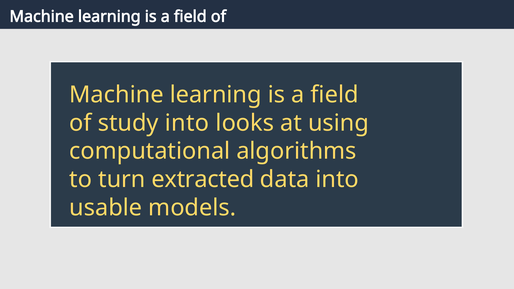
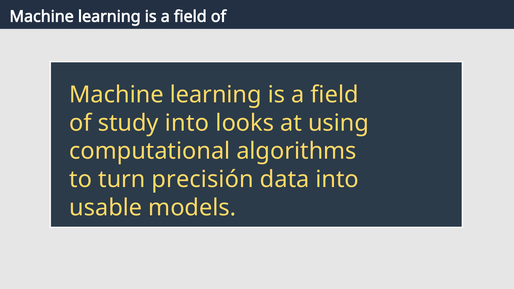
extracted: extracted -> precisión (203, 180)
